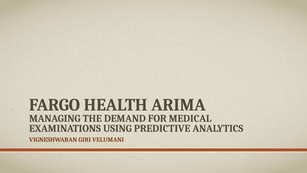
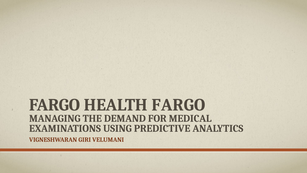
HEALTH ARIMA: ARIMA -> FARGO (178, 105)
